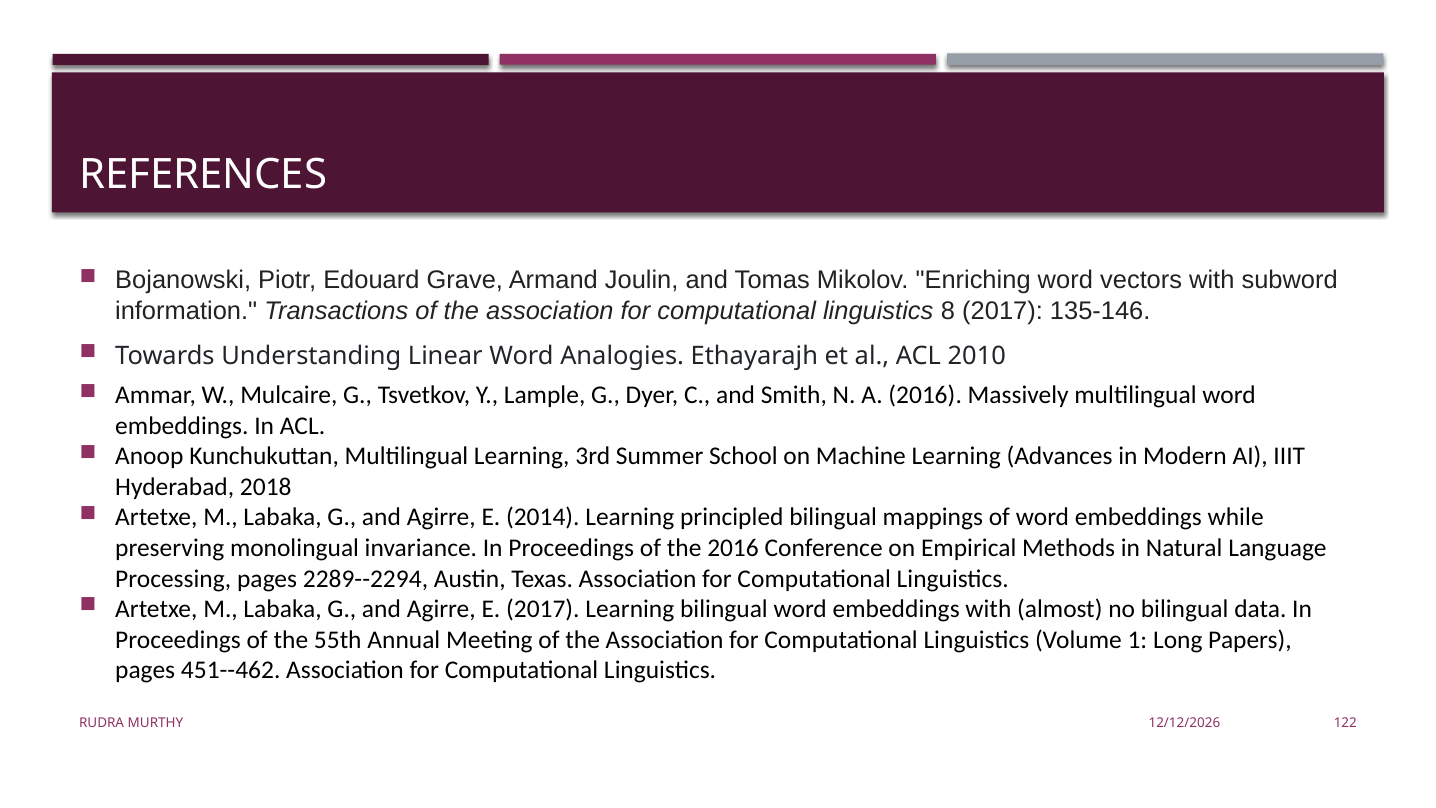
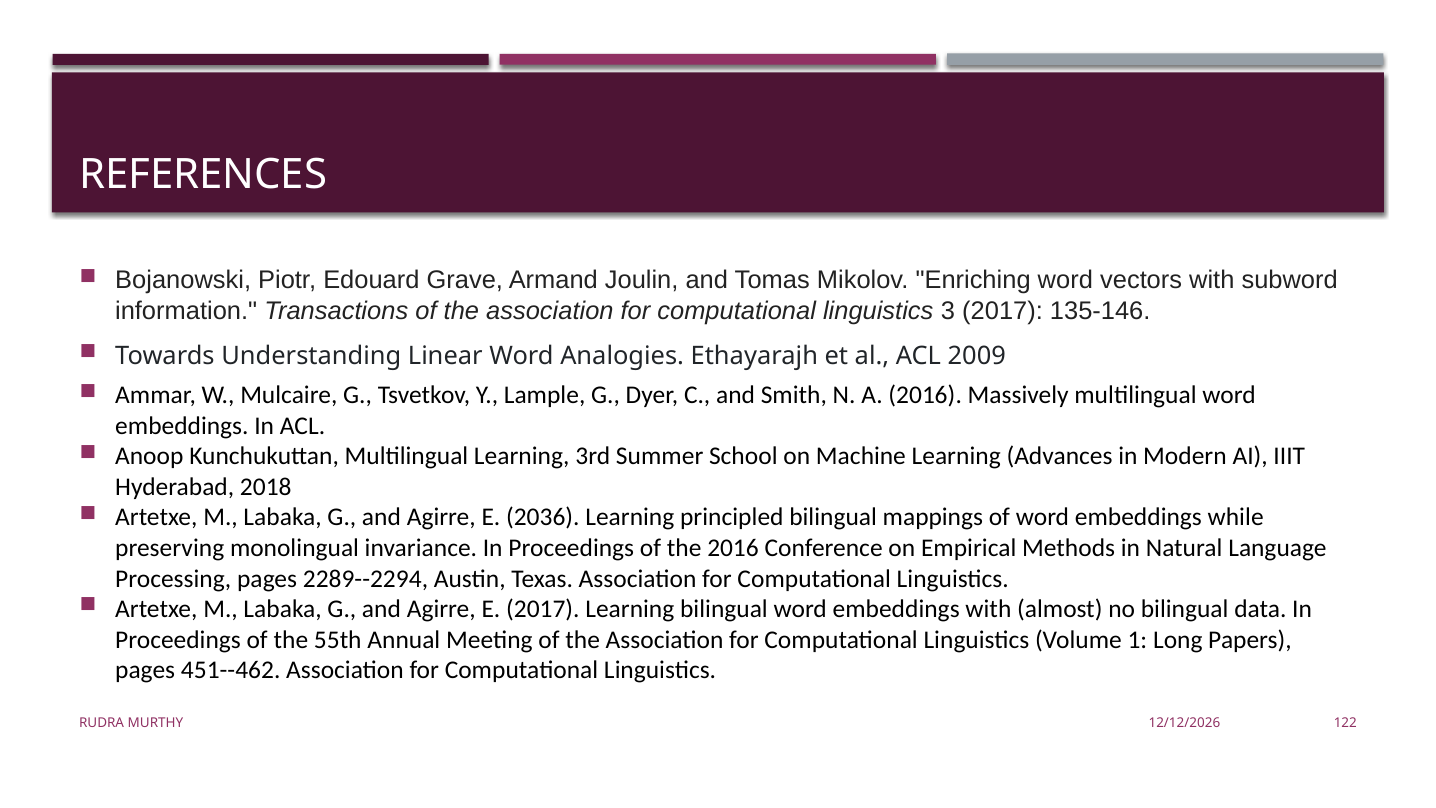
8: 8 -> 3 (948, 311)
2010: 2010 -> 2009 (977, 356)
2014: 2014 -> 2036 (543, 517)
